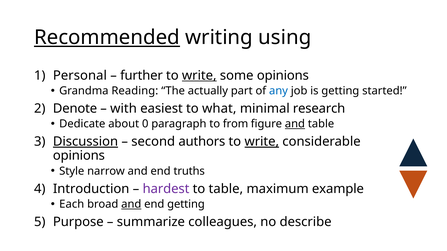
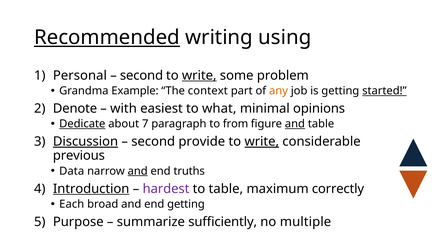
further: further -> second (142, 76)
some opinions: opinions -> problem (283, 76)
Reading: Reading -> Example (135, 91)
actually: actually -> context (208, 91)
any colour: blue -> orange (279, 91)
started underline: none -> present (384, 91)
research: research -> opinions (319, 109)
Dedicate underline: none -> present (82, 124)
0: 0 -> 7 (145, 124)
authors: authors -> provide (202, 142)
opinions: opinions -> previous (79, 156)
Style: Style -> Data (72, 171)
and underline: none -> present (138, 171)
Introduction underline: none -> present (91, 189)
example: example -> correctly (338, 189)
and underline: present -> none (131, 204)
colleagues: colleagues -> sufficiently (223, 222)
describe: describe -> multiple (306, 222)
